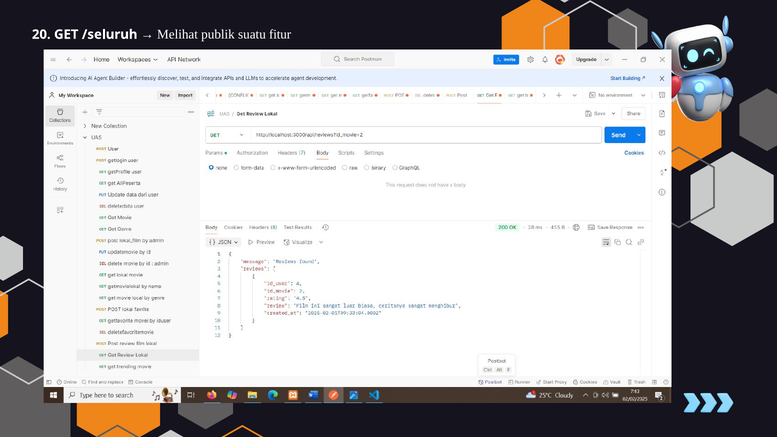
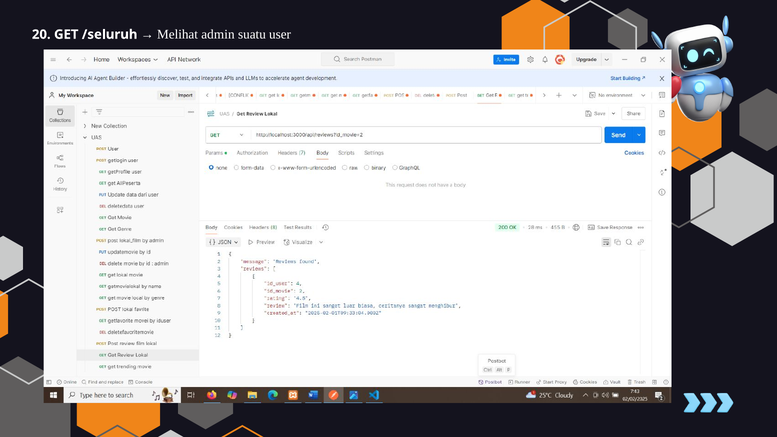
publik: publik -> admin (218, 34)
fitur: fitur -> user (280, 34)
